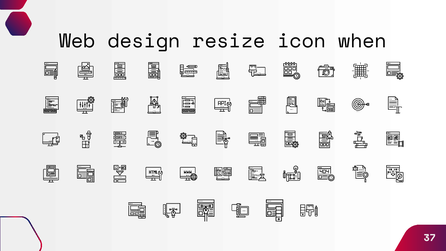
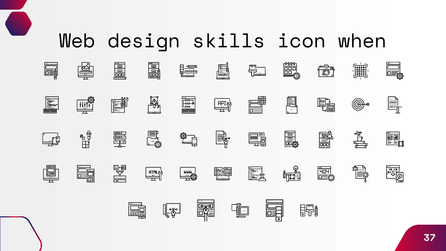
resize: resize -> skills (229, 41)
